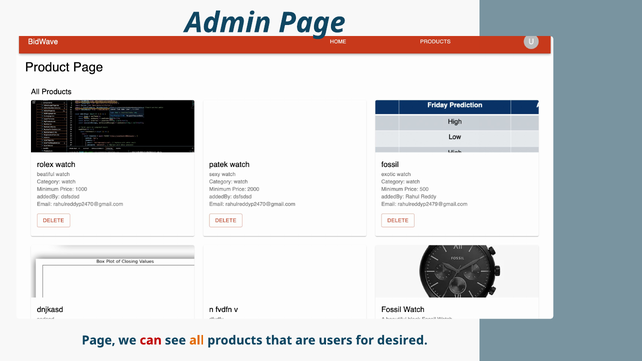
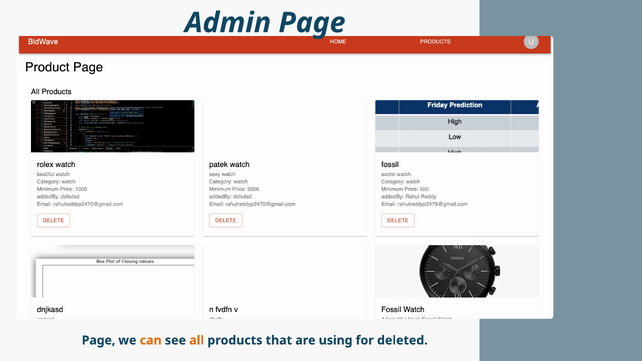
can colour: red -> orange (151, 340)
users: users -> using (336, 340)
desired: desired -> deleted (402, 340)
